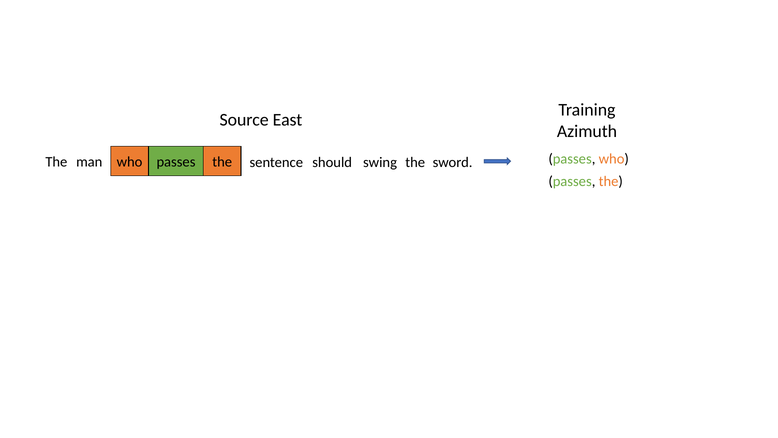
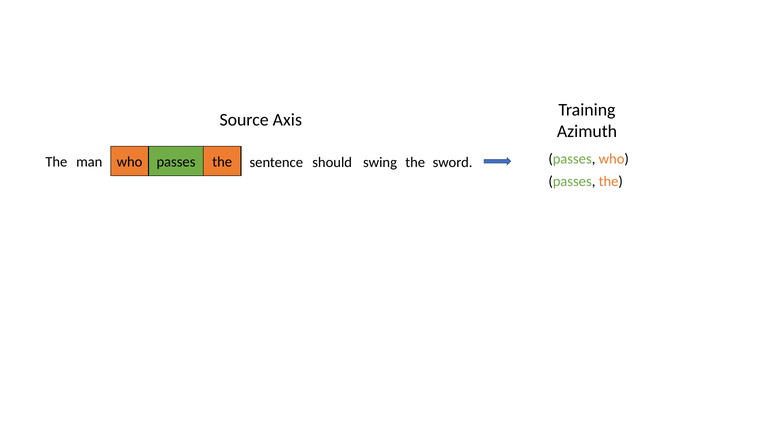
East: East -> Axis (287, 120)
